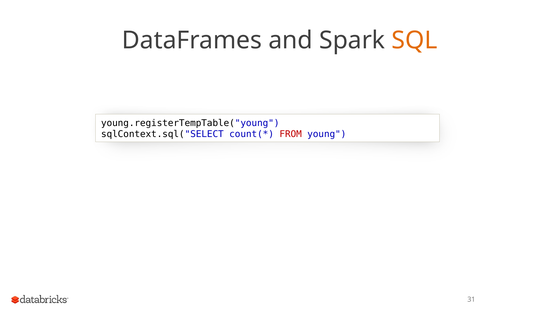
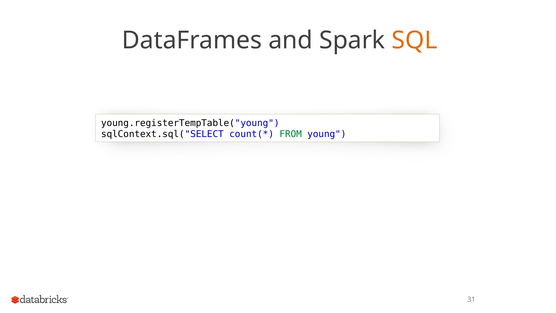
FROM colour: red -> green (291, 134)
